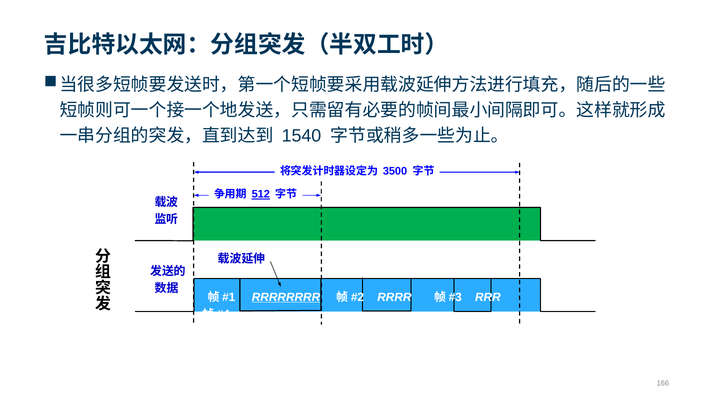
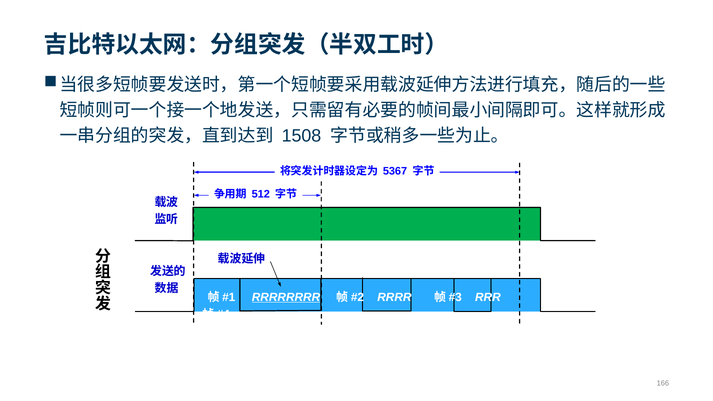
1540: 1540 -> 1508 (301, 136)
3500: 3500 -> 5367 (395, 171)
512 underline: present -> none (261, 194)
